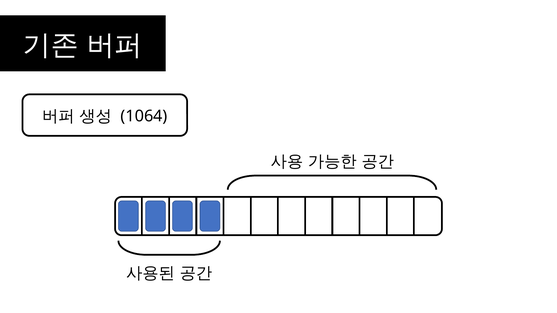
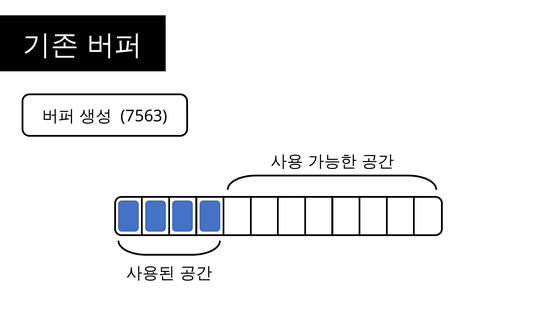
1064: 1064 -> 7563 (144, 116)
